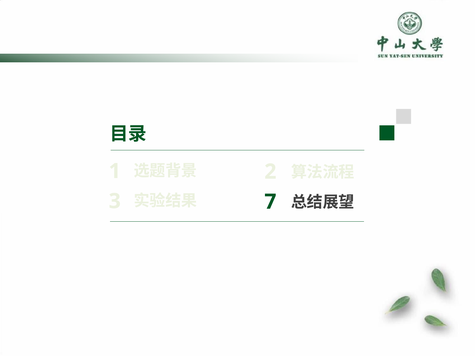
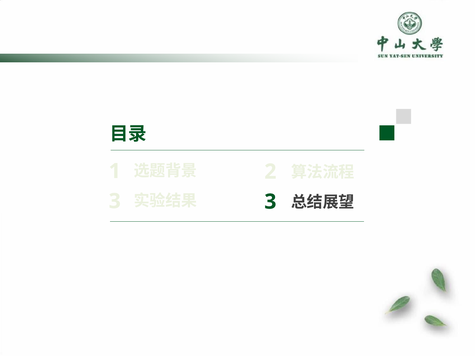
7: 7 -> 3 (270, 202)
